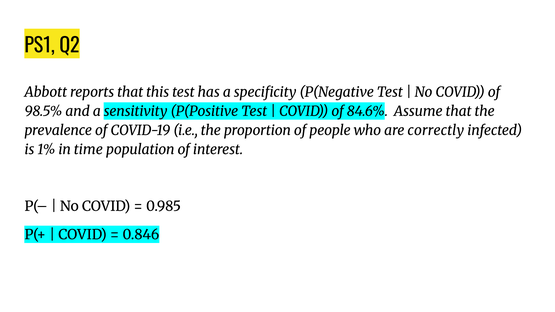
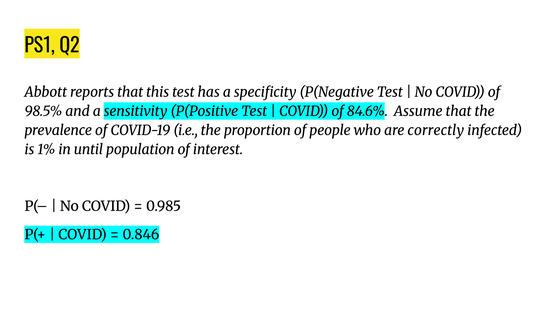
time: time -> until (88, 150)
